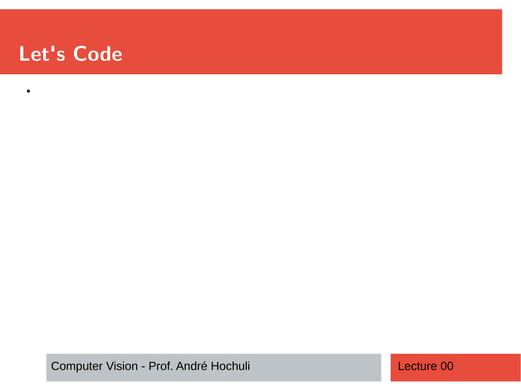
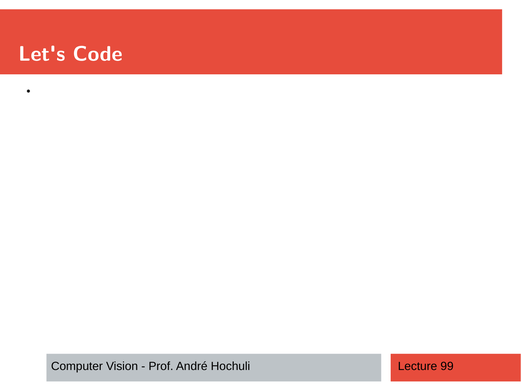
00: 00 -> 99 (447, 366)
